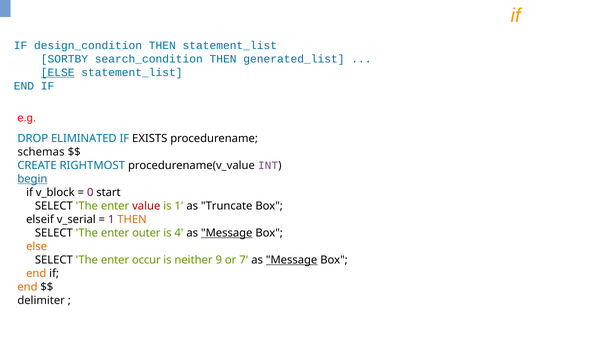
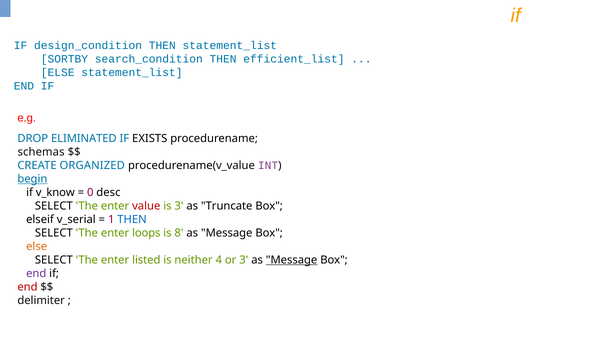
generated_list: generated_list -> efficient_list (294, 59)
ELSE underline: present -> none (58, 72)
RIGHTMOST: RIGHTMOST -> ORGANIZED (92, 166)
v_block: v_block -> v_know (55, 193)
start: start -> desc (108, 193)
is 1: 1 -> 3 (179, 206)
THEN colour: orange -> blue (132, 220)
outer: outer -> loops (146, 233)
4: 4 -> 8 (179, 233)
Message underline: present -> none (227, 233)
occur: occur -> listed (146, 260)
9: 9 -> 4 (219, 260)
or 7: 7 -> 3 (244, 260)
end colour: orange -> purple (36, 274)
end colour: orange -> red (27, 287)
